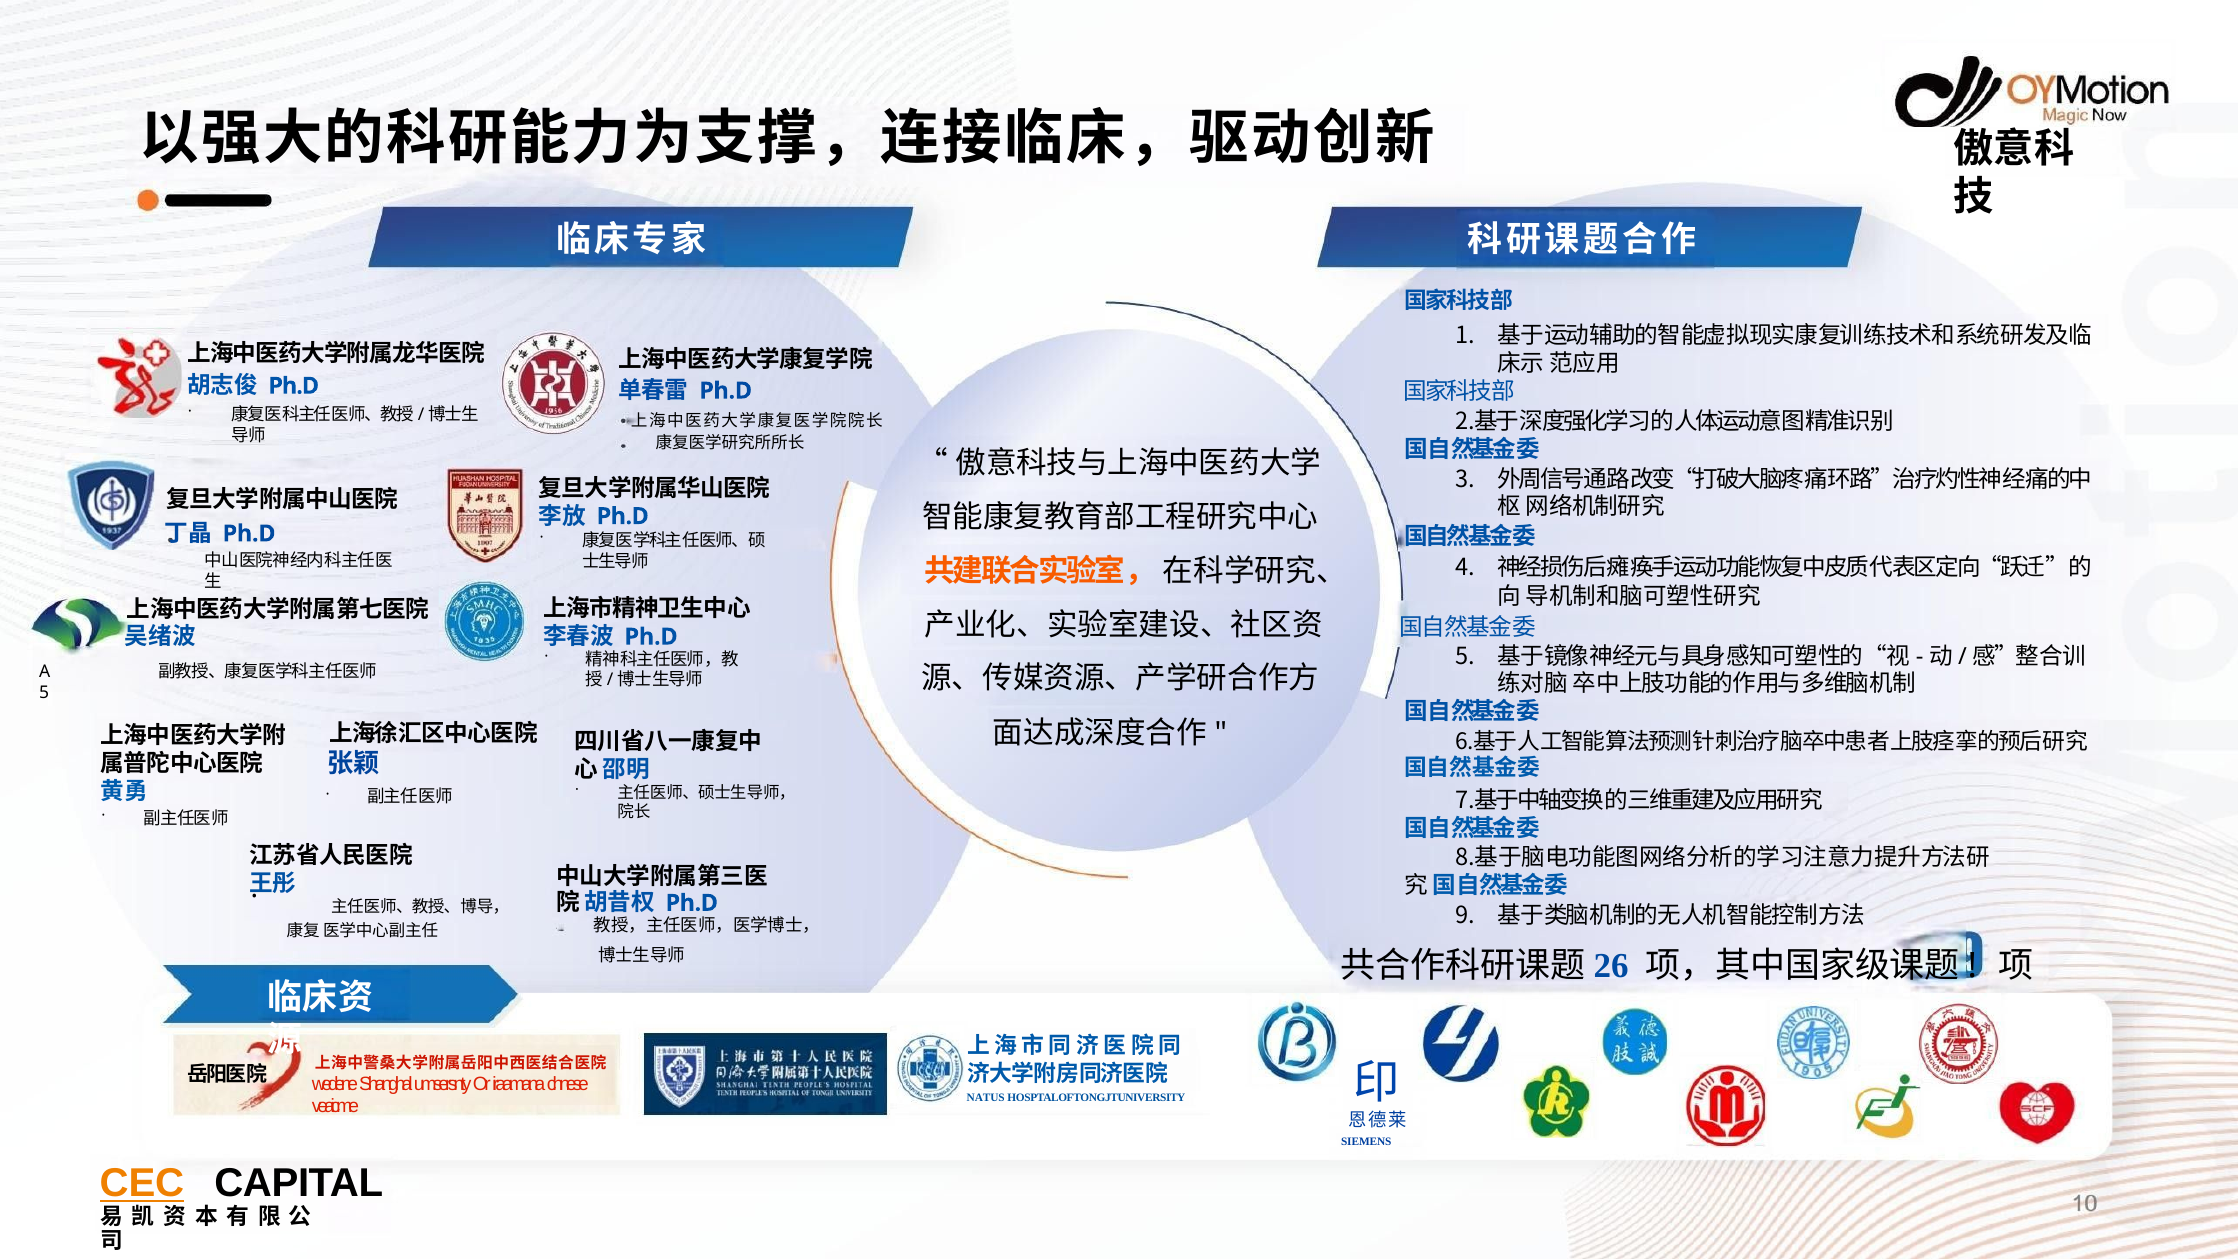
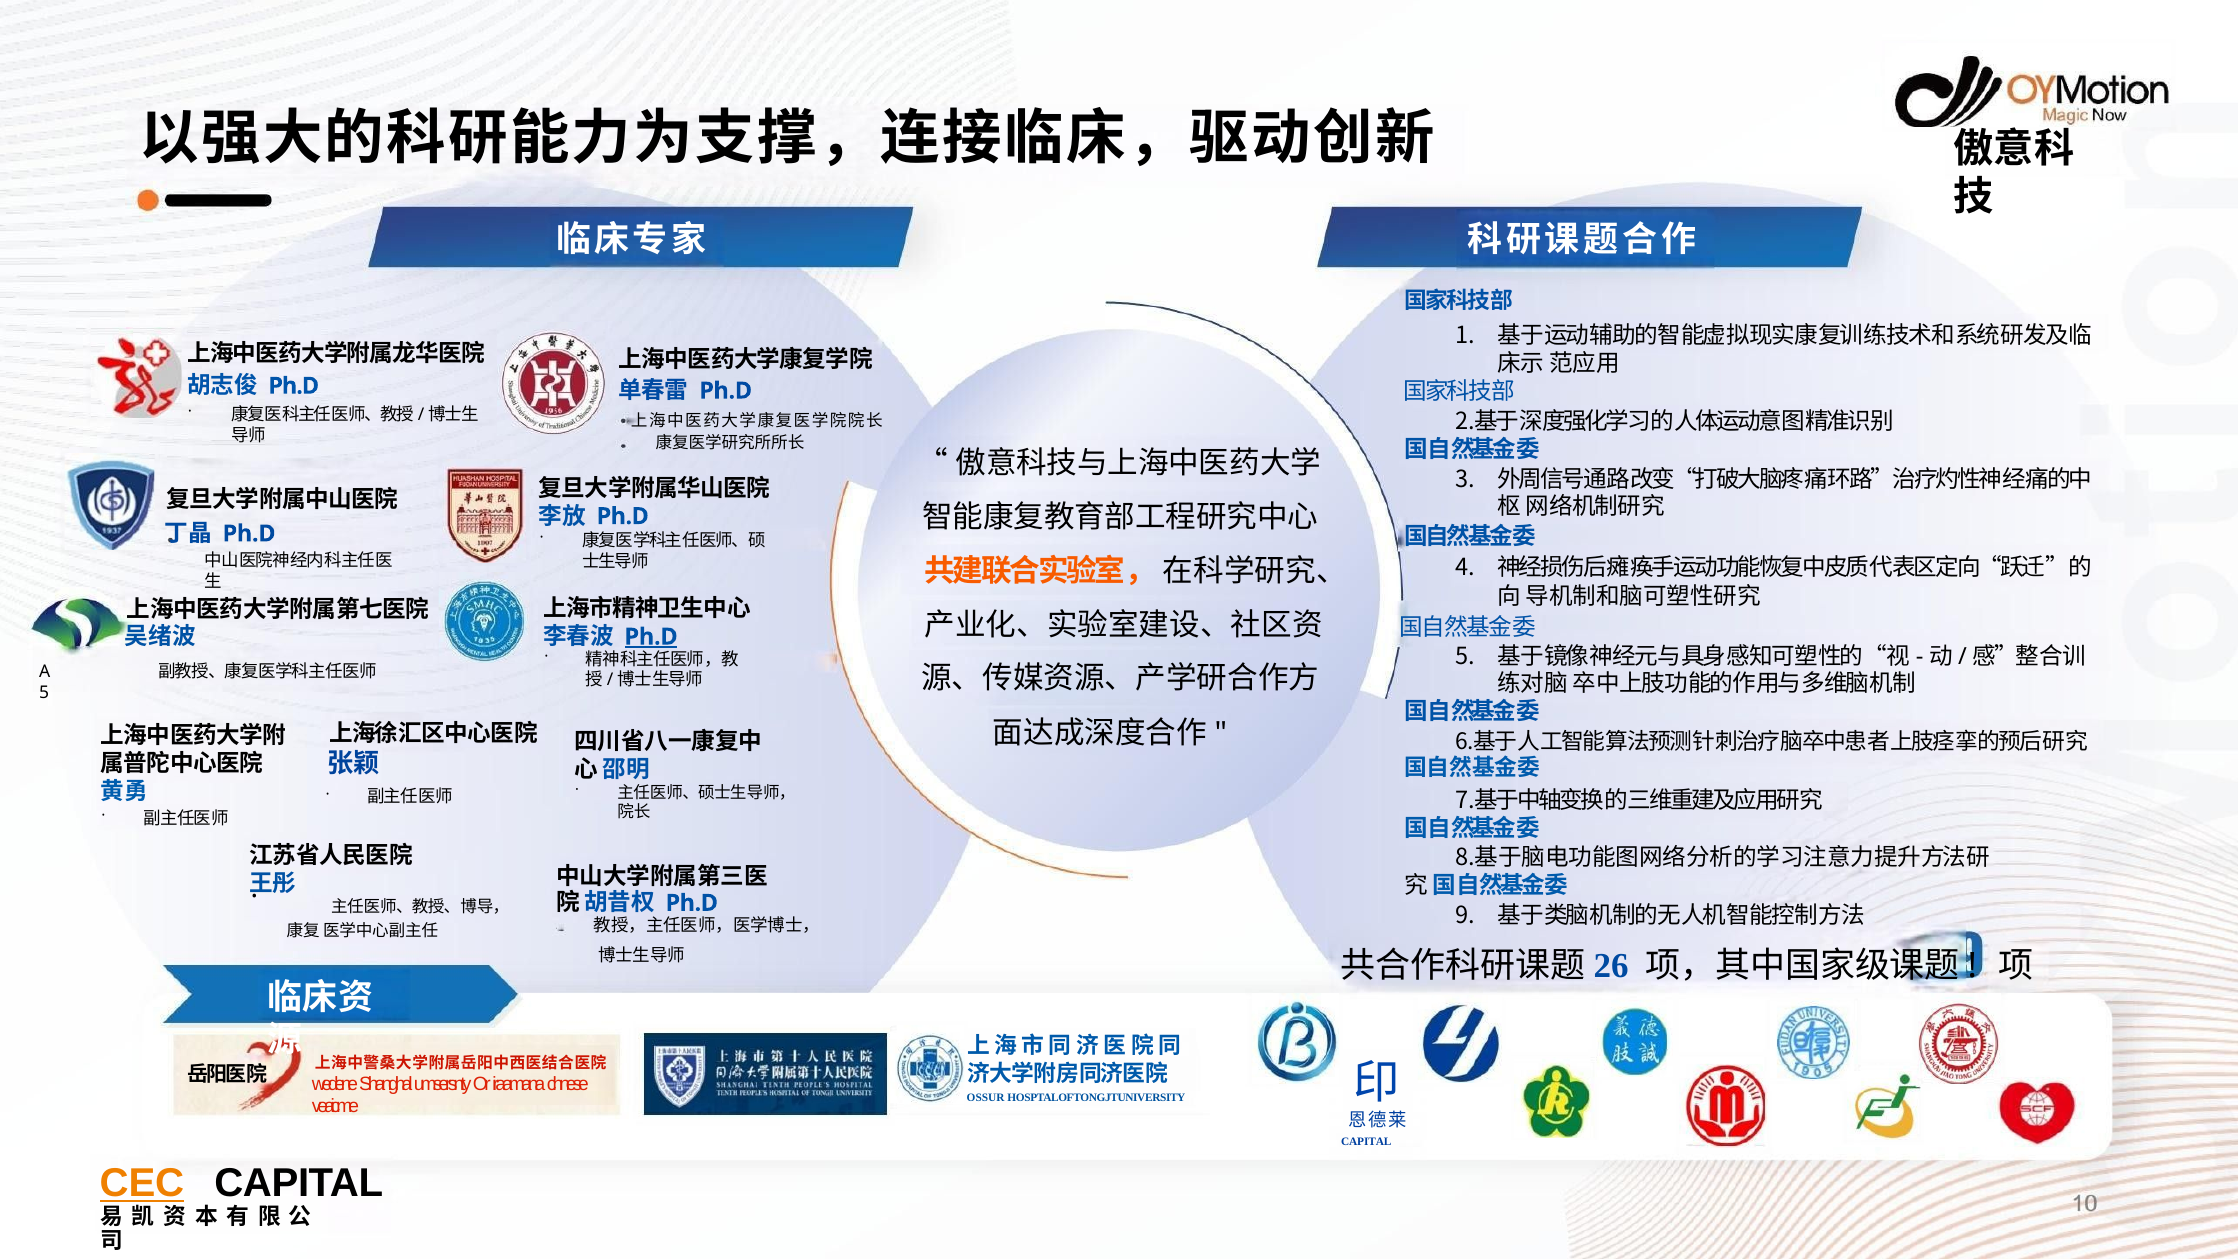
Ph.D underline: none -> present (651, 637)
NATUS: NATUS -> OSSUR (986, 1098)
SIEMENS: SIEMENS -> CAPITAL (1366, 1142)
